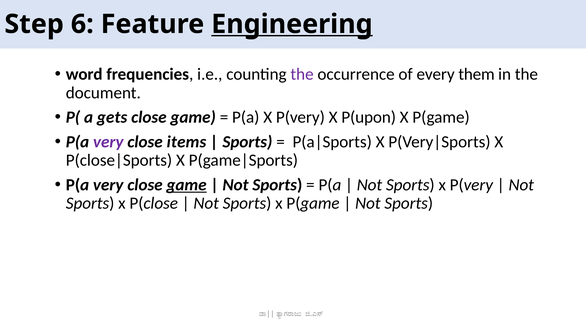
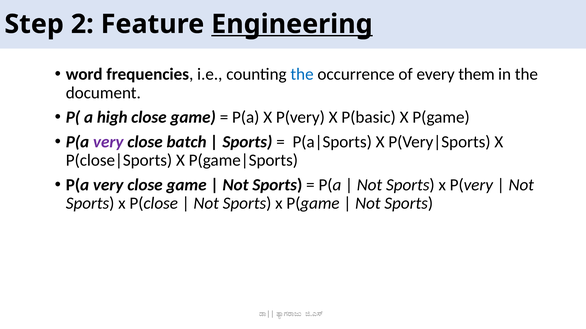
6: 6 -> 2 (82, 24)
the colour: purple -> blue (302, 74)
gets: gets -> high (112, 118)
P(upon: P(upon -> P(basic (369, 118)
items: items -> batch (187, 142)
game underline: present -> none (187, 185)
